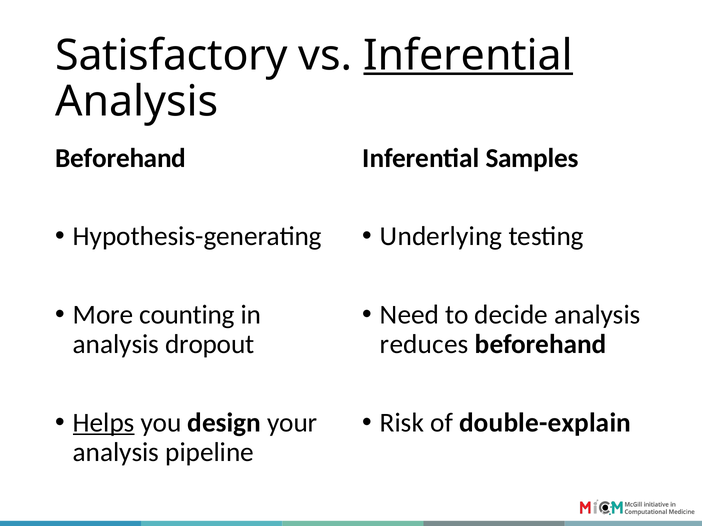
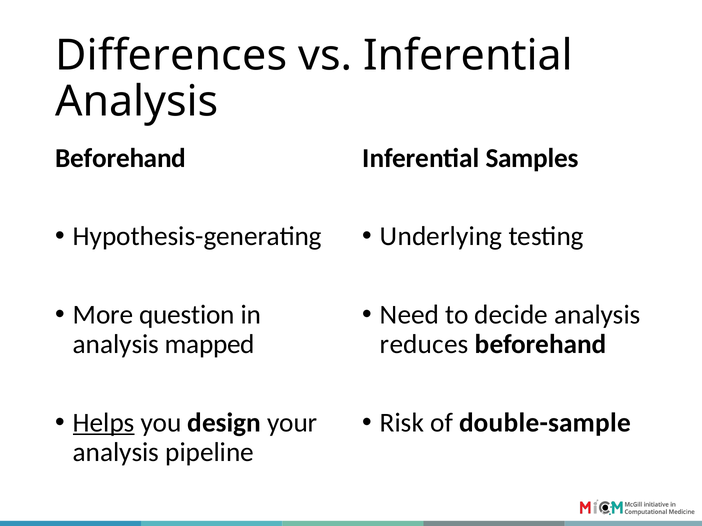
Satisfactory: Satisfactory -> Differences (171, 55)
Inferential underline: present -> none (468, 55)
counting: counting -> question (187, 315)
dropout: dropout -> mapped (210, 345)
double-explain: double-explain -> double-sample (545, 423)
